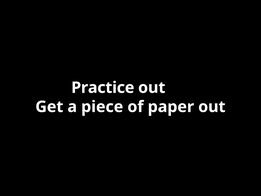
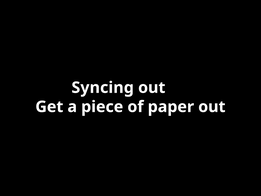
Practice: Practice -> Syncing (103, 88)
